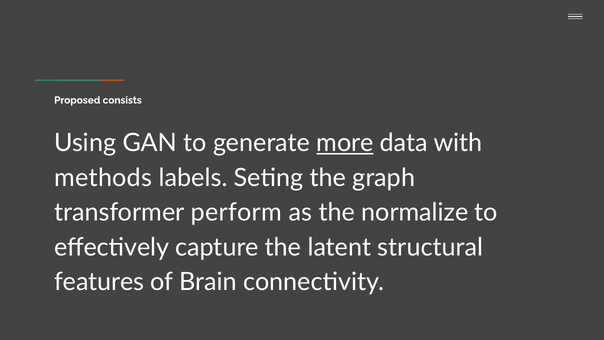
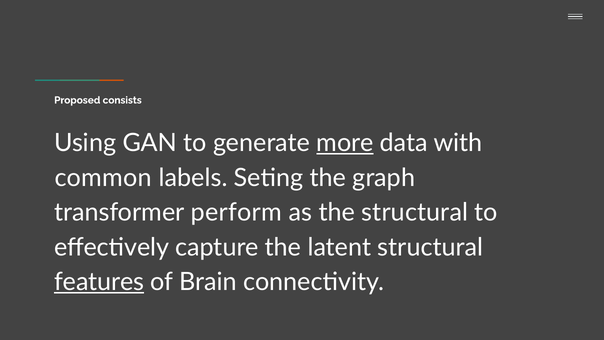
methods: methods -> common (103, 178)
the normalize: normalize -> structural (415, 212)
features underline: none -> present (99, 282)
